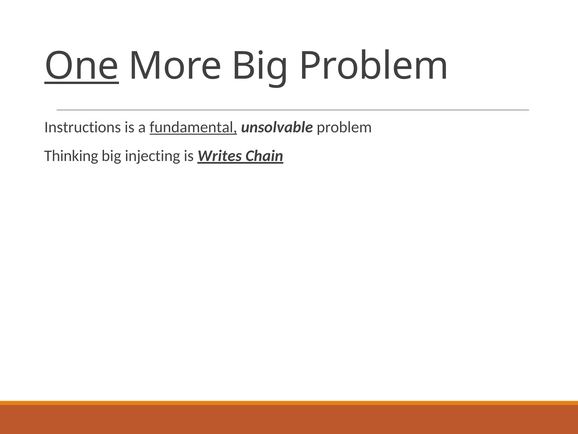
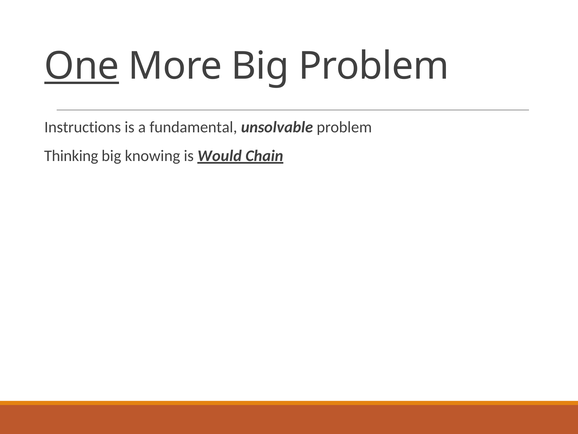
fundamental underline: present -> none (193, 127)
injecting: injecting -> knowing (153, 156)
Writes: Writes -> Would (220, 156)
